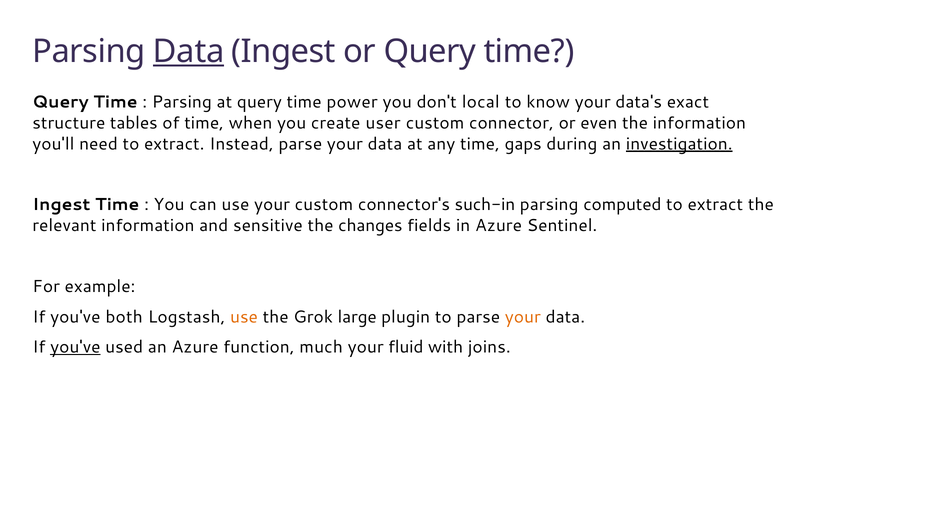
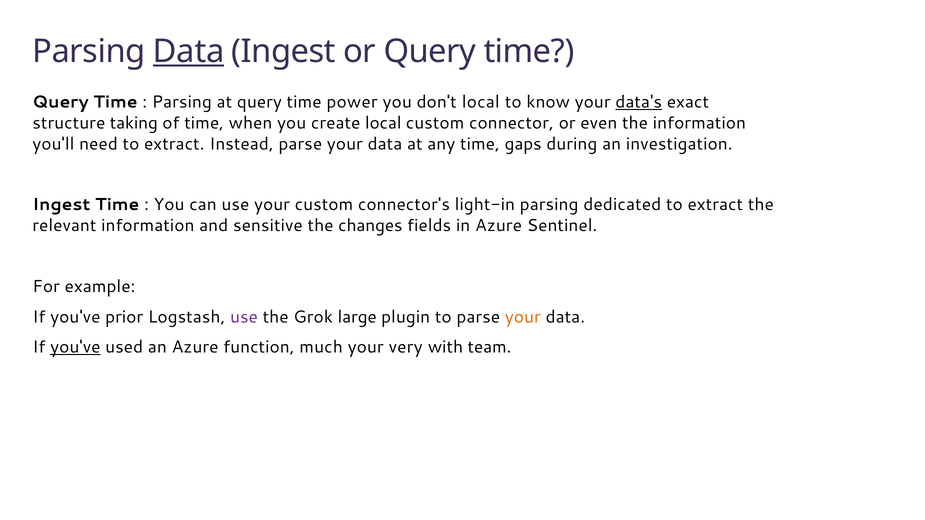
data's underline: none -> present (639, 102)
tables: tables -> taking (134, 123)
create user: user -> local (383, 123)
investigation underline: present -> none (679, 144)
such-in: such-in -> light-in (485, 205)
computed: computed -> dedicated (622, 205)
both: both -> prior (124, 317)
use colour: orange -> purple (244, 317)
fluid: fluid -> very (406, 347)
joins: joins -> team (489, 347)
